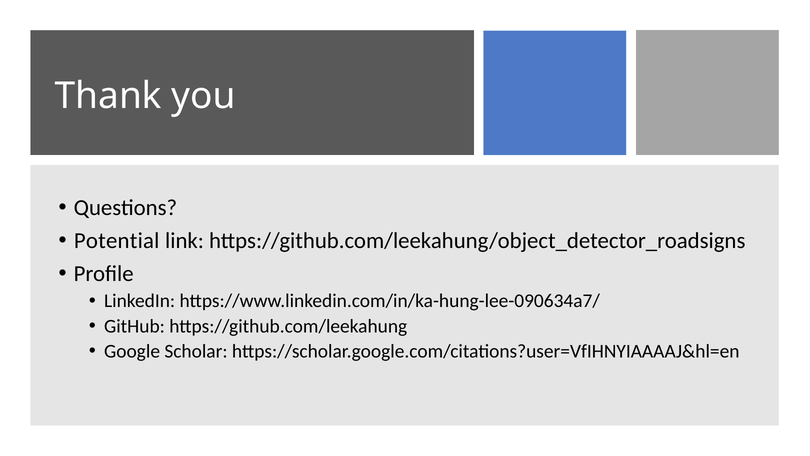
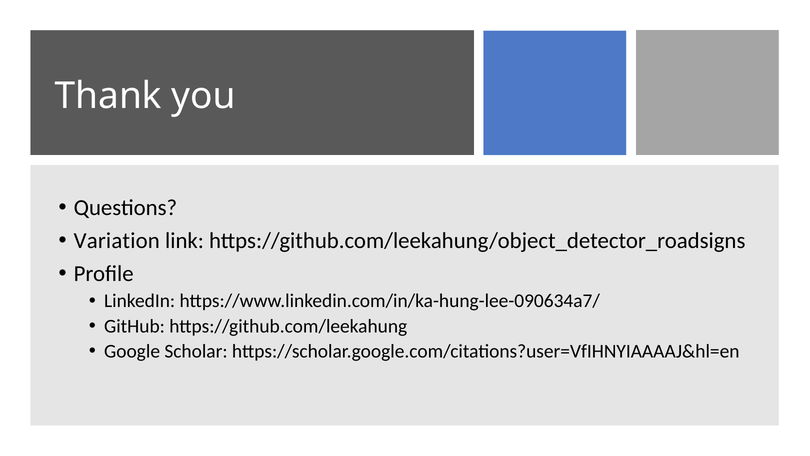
Potential: Potential -> Variation (117, 240)
